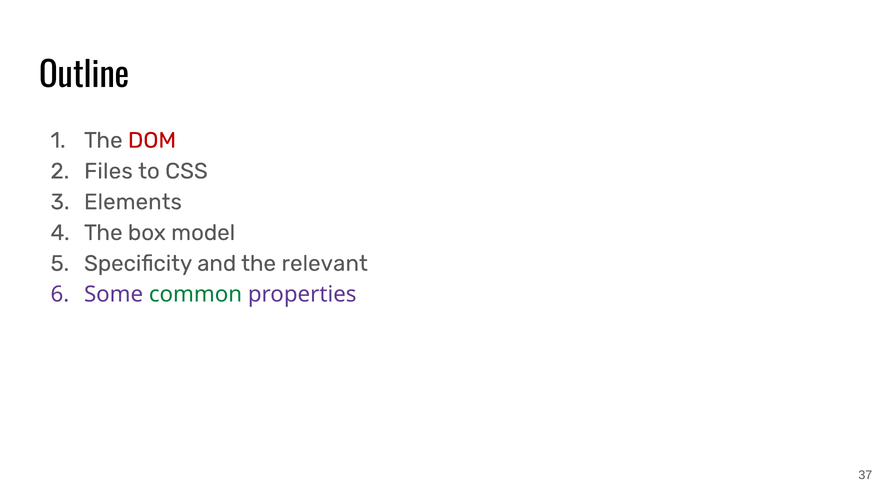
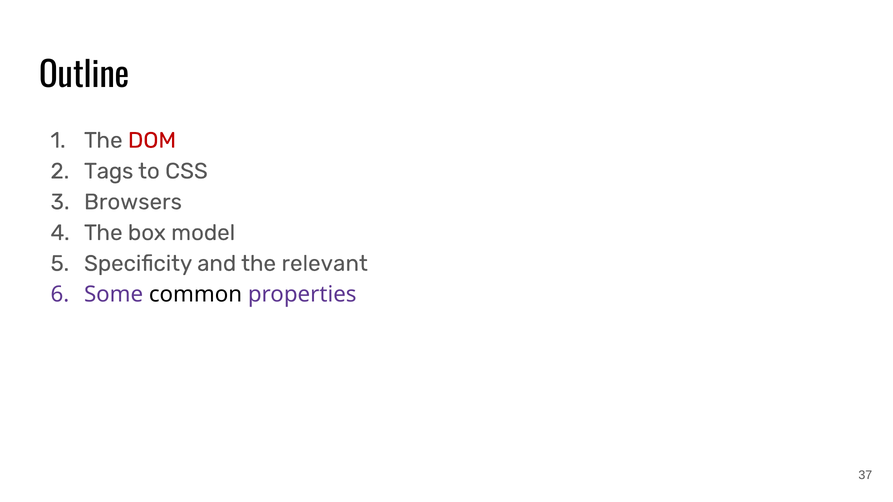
Files: Files -> Tags (109, 171)
Elements: Elements -> Browsers (133, 202)
common colour: green -> black (196, 294)
